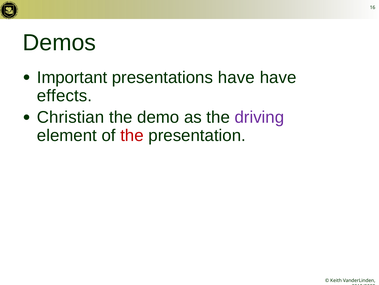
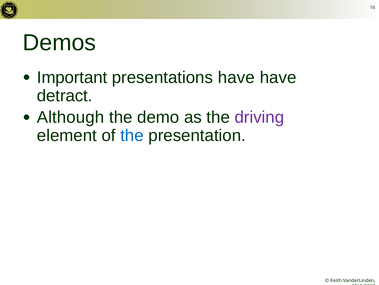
effects: effects -> detract (65, 95)
Christian: Christian -> Although (71, 117)
the colour: red -> blue (132, 135)
